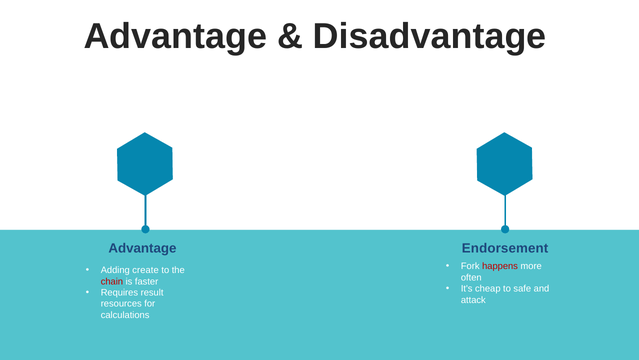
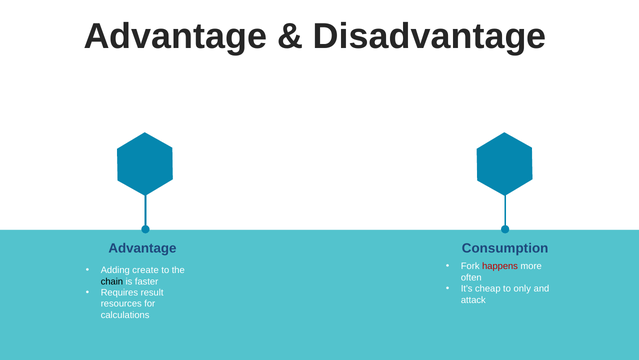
Endorsement: Endorsement -> Consumption (505, 248)
chain colour: red -> black (112, 281)
safe: safe -> only (522, 288)
